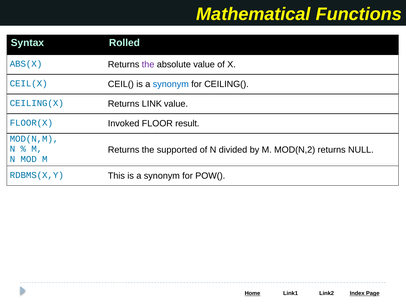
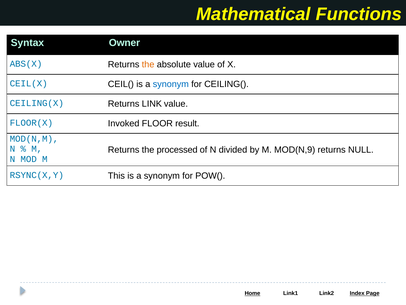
Rolled: Rolled -> Owner (124, 43)
the colour: purple -> orange (148, 65)
supported: supported -> processed (177, 149)
MOD(N,2: MOD(N,2 -> MOD(N,9 (295, 149)
RDBMS(X,Y: RDBMS(X,Y -> RSYNC(X,Y (37, 175)
